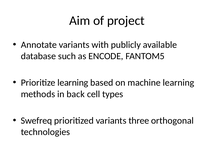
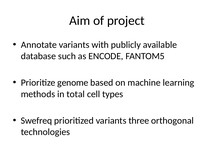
Prioritize learning: learning -> genome (73, 83)
back: back -> total (76, 94)
